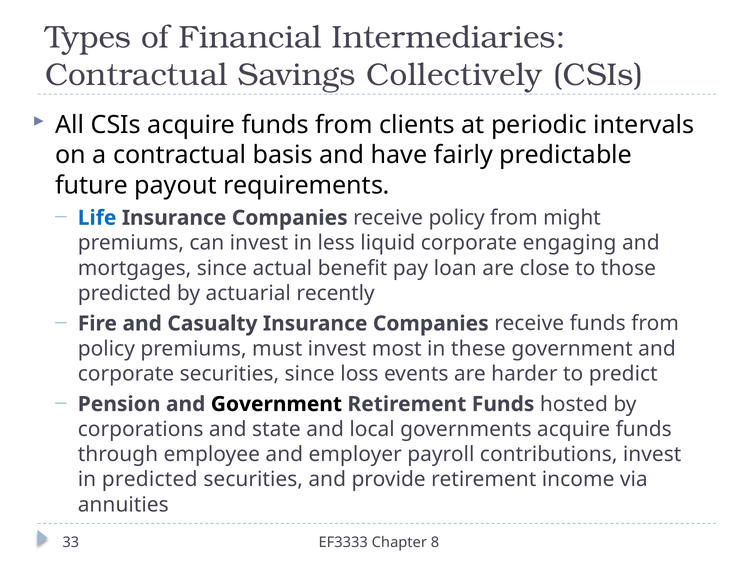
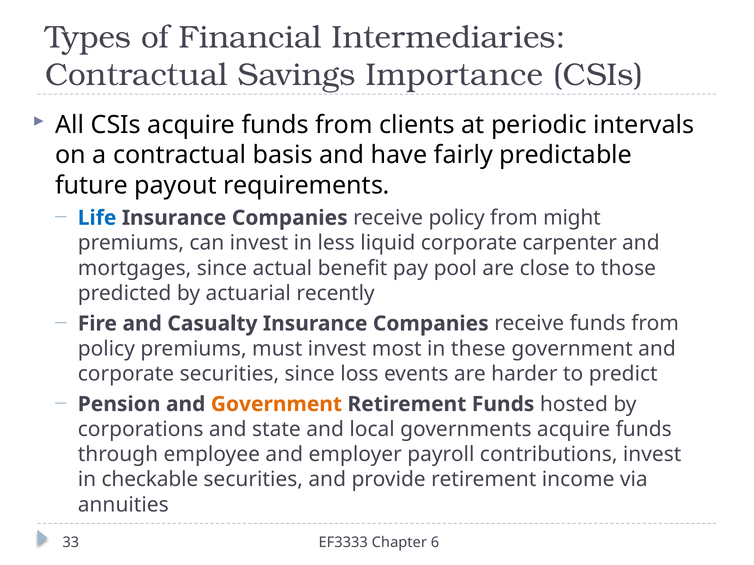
Collectively: Collectively -> Importance (454, 75)
engaging: engaging -> carpenter (570, 243)
loan: loan -> pool (455, 268)
Government colour: black -> orange (276, 405)
in predicted: predicted -> checkable (150, 480)
8: 8 -> 6 (435, 543)
